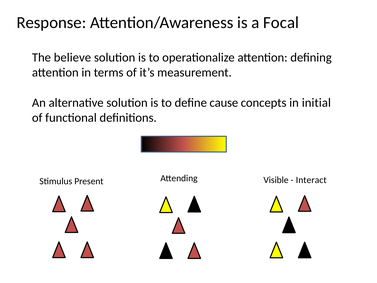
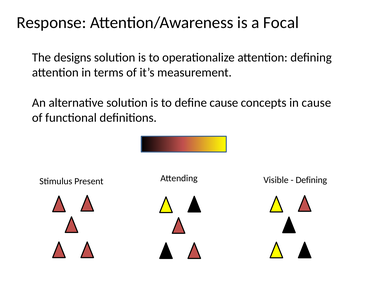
believe: believe -> designs (73, 57)
in initial: initial -> cause (316, 103)
Interact: Interact -> Defining (311, 180)
